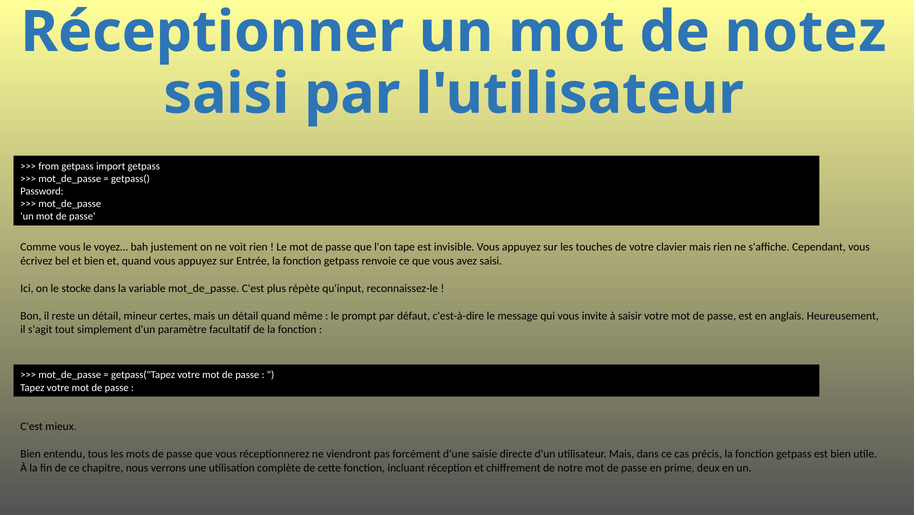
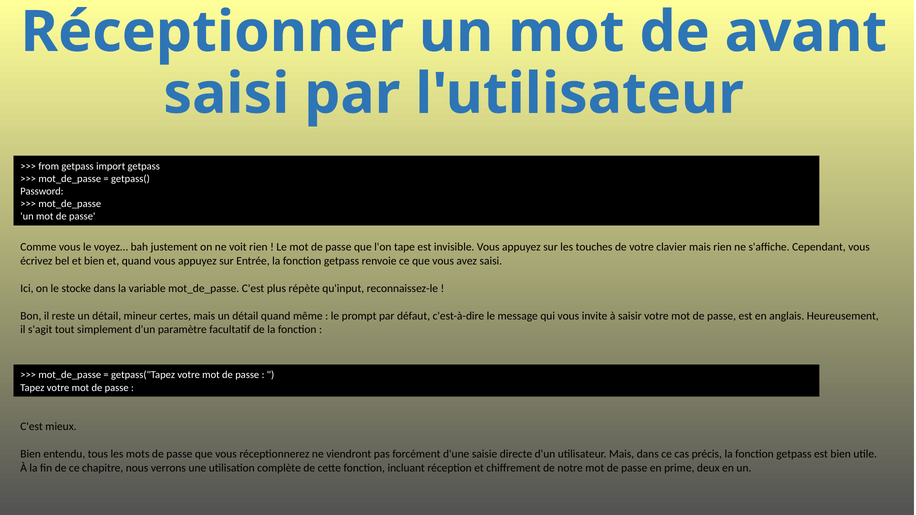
notez: notez -> avant (806, 32)
